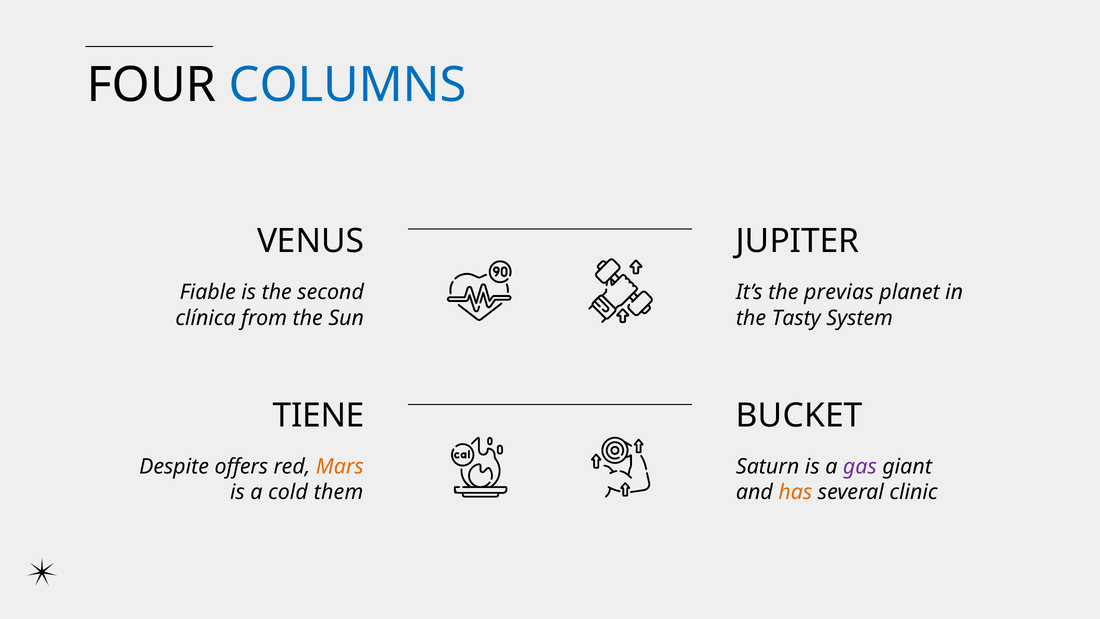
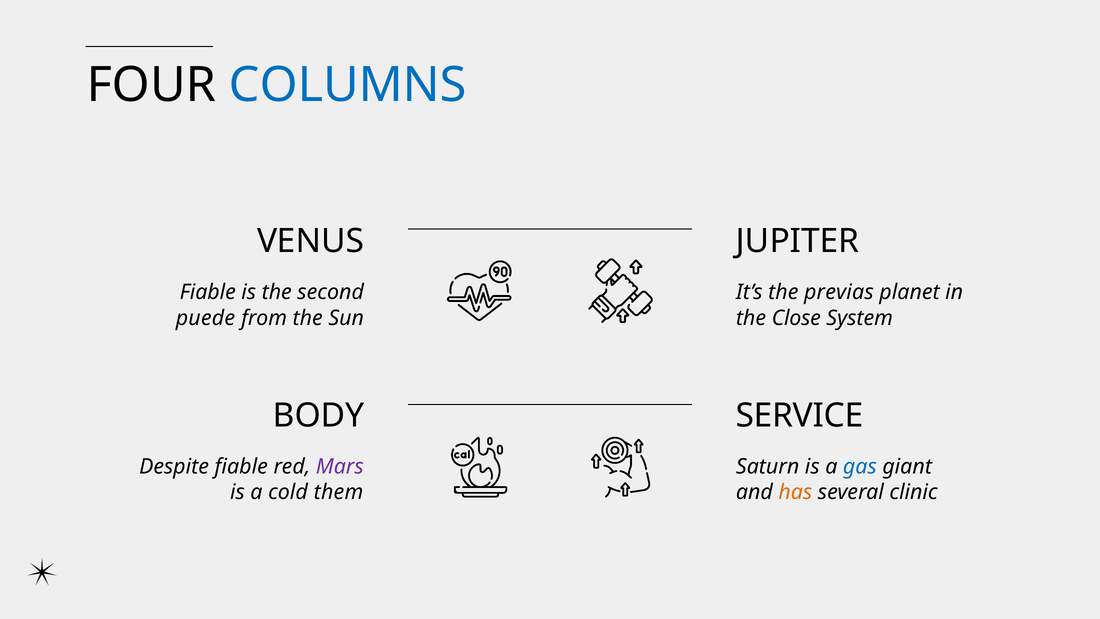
clínica: clínica -> puede (205, 318)
Tasty: Tasty -> Close (796, 318)
TIENE: TIENE -> BODY (319, 415)
BUCKET: BUCKET -> SERVICE (800, 415)
Despite offers: offers -> fiable (241, 467)
Mars colour: orange -> purple (340, 467)
gas colour: purple -> blue (860, 467)
